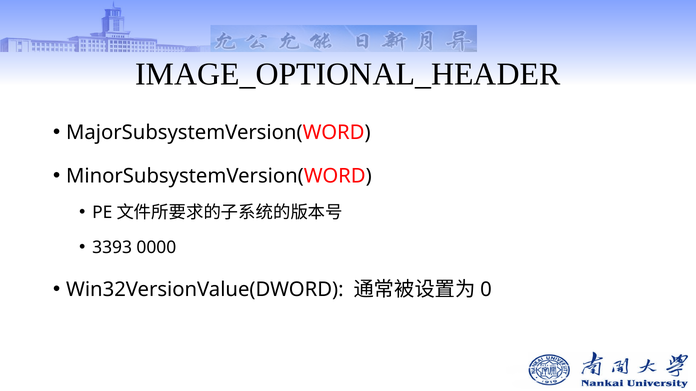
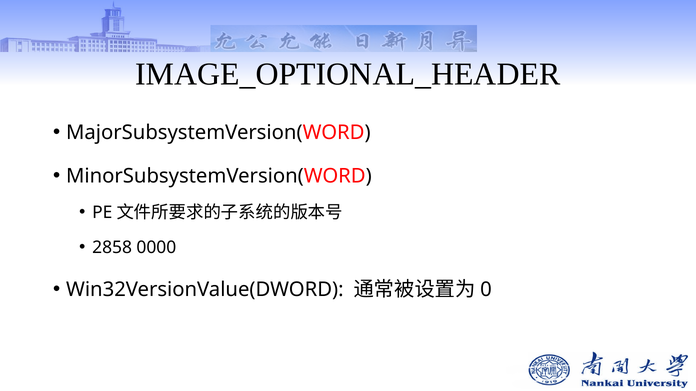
3393: 3393 -> 2858 (112, 248)
